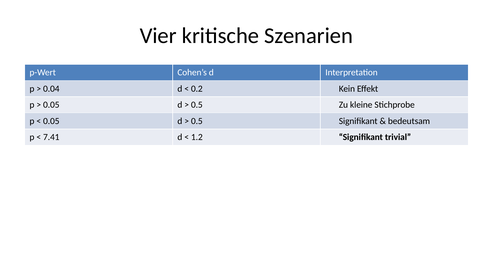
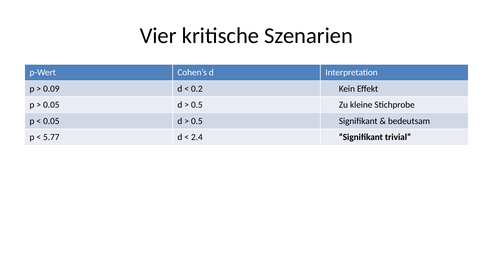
0.04: 0.04 -> 0.09 (51, 89)
7.41: 7.41 -> 5.77 (51, 137)
1.2: 1.2 -> 2.4 (197, 137)
